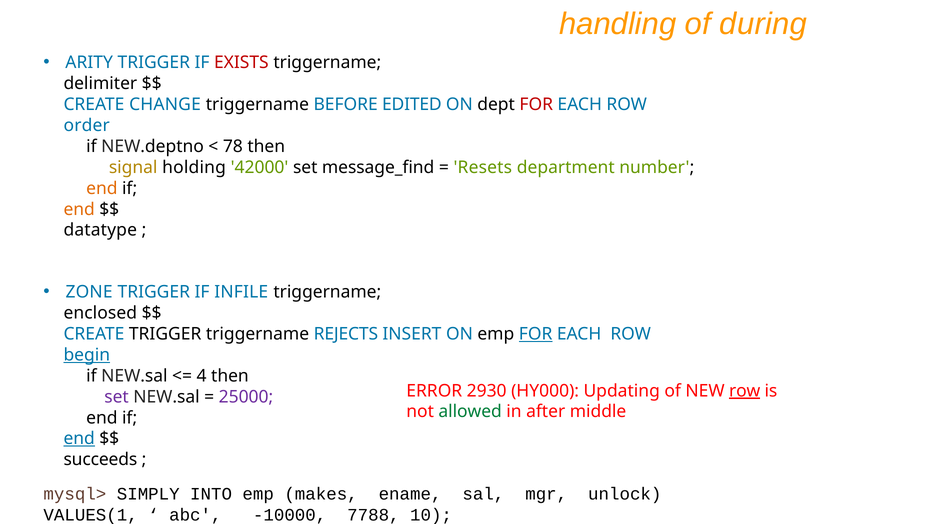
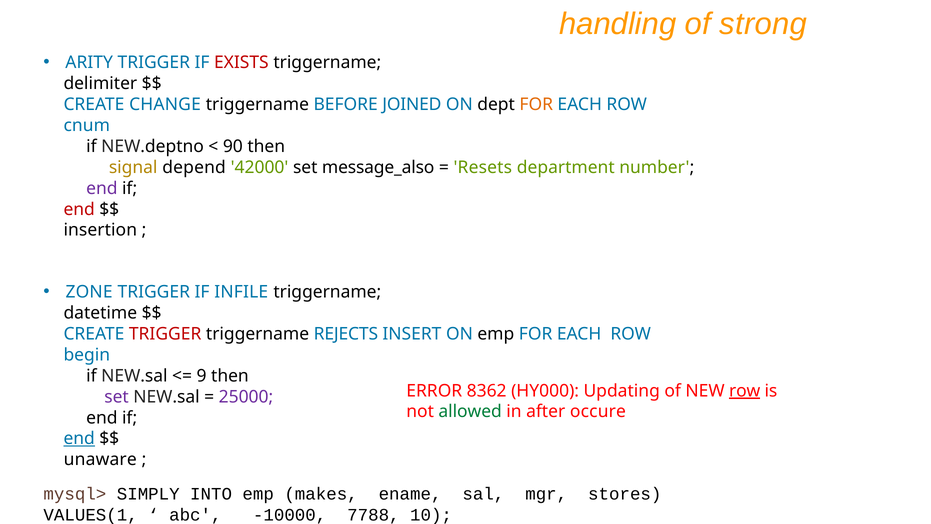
during: during -> strong (763, 24)
EDITED: EDITED -> JOINED (412, 104)
FOR colour: red -> orange (536, 104)
order: order -> cnum (87, 125)
78: 78 -> 90 (233, 146)
holding: holding -> depend (194, 167)
message_find: message_find -> message_also (378, 167)
end colour: orange -> purple (102, 188)
end colour: orange -> red (79, 209)
datatype: datatype -> insertion (100, 230)
enclosed: enclosed -> datetime (100, 313)
TRIGGER colour: black -> red (165, 334)
FOR underline: present -> none (536, 334)
begin underline: present -> none (87, 355)
4: 4 -> 9 (202, 376)
2930: 2930 -> 8362 (487, 391)
middle: middle -> occure (598, 411)
succeeds: succeeds -> unaware (100, 459)
unlock: unlock -> stores (625, 494)
